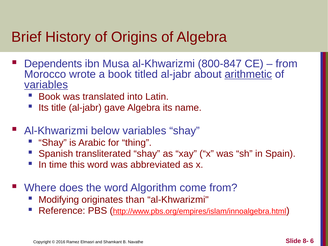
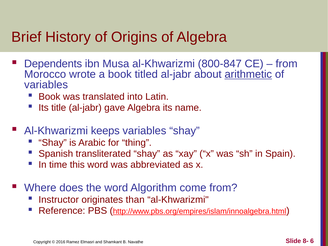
variables underline: present -> none (46, 85)
below: below -> keeps (105, 131)
Modifying: Modifying -> Instructor (59, 200)
